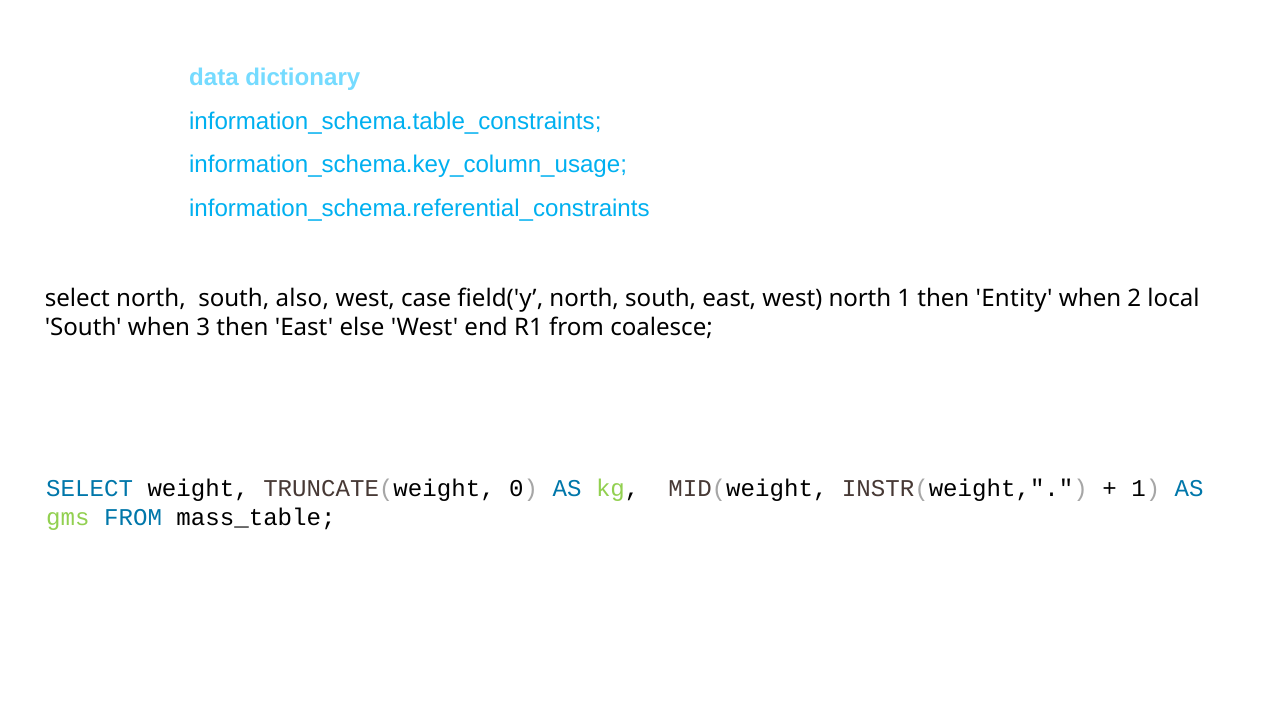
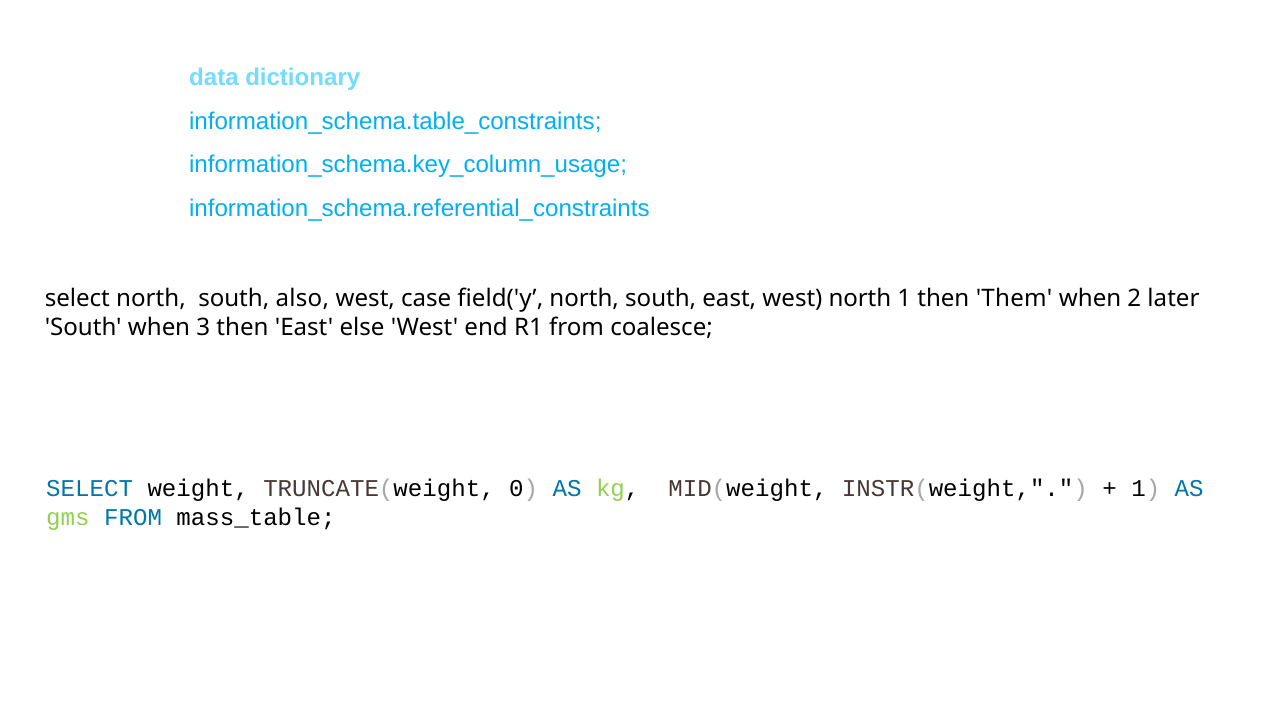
Entity: Entity -> Them (1014, 299)
local: local -> later (1174, 299)
